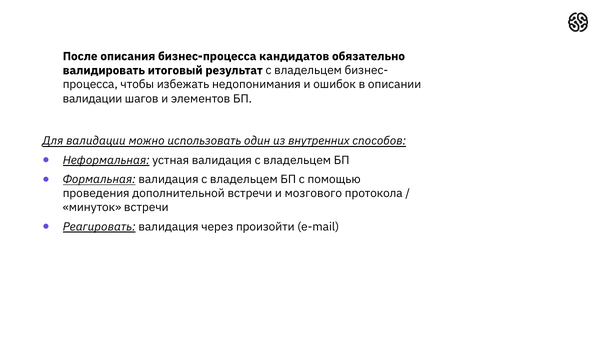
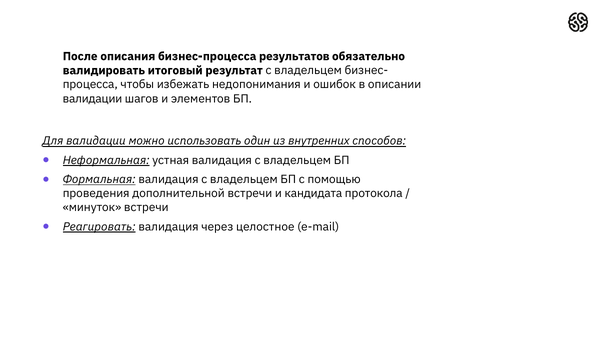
кандидатов: кандидатов -> результатов (294, 56)
мозгового: мозгового -> кандидата (313, 193)
произойти: произойти -> целостное (265, 226)
